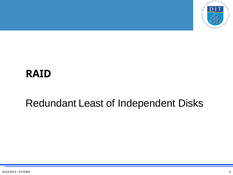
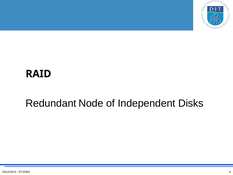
Least: Least -> Node (91, 103)
